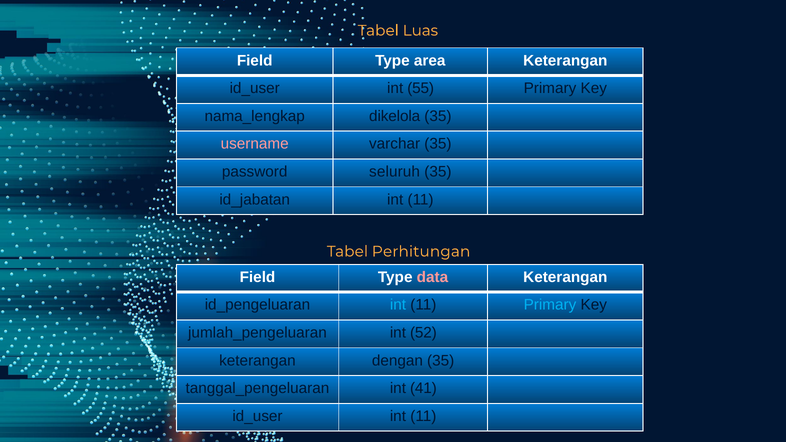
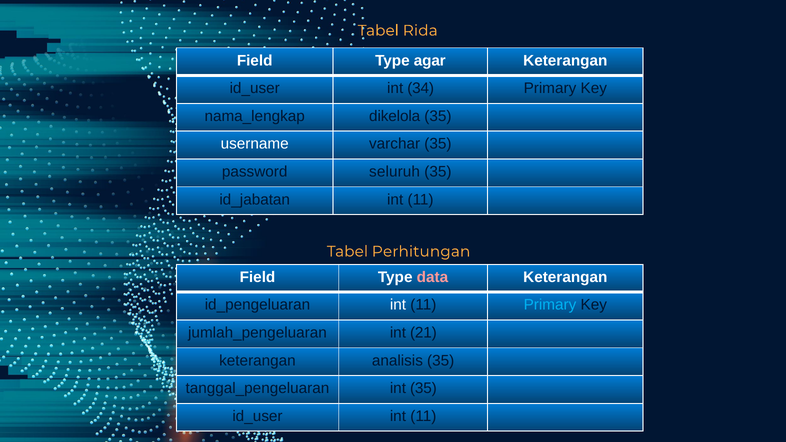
Luas: Luas -> Rida (420, 31)
area: area -> agar (430, 61)
55: 55 -> 34 (421, 88)
username colour: pink -> white (255, 144)
int colour: light blue -> white (398, 305)
52: 52 -> 21 (423, 333)
dengan: dengan -> analisis (397, 361)
int 41: 41 -> 35 (423, 388)
